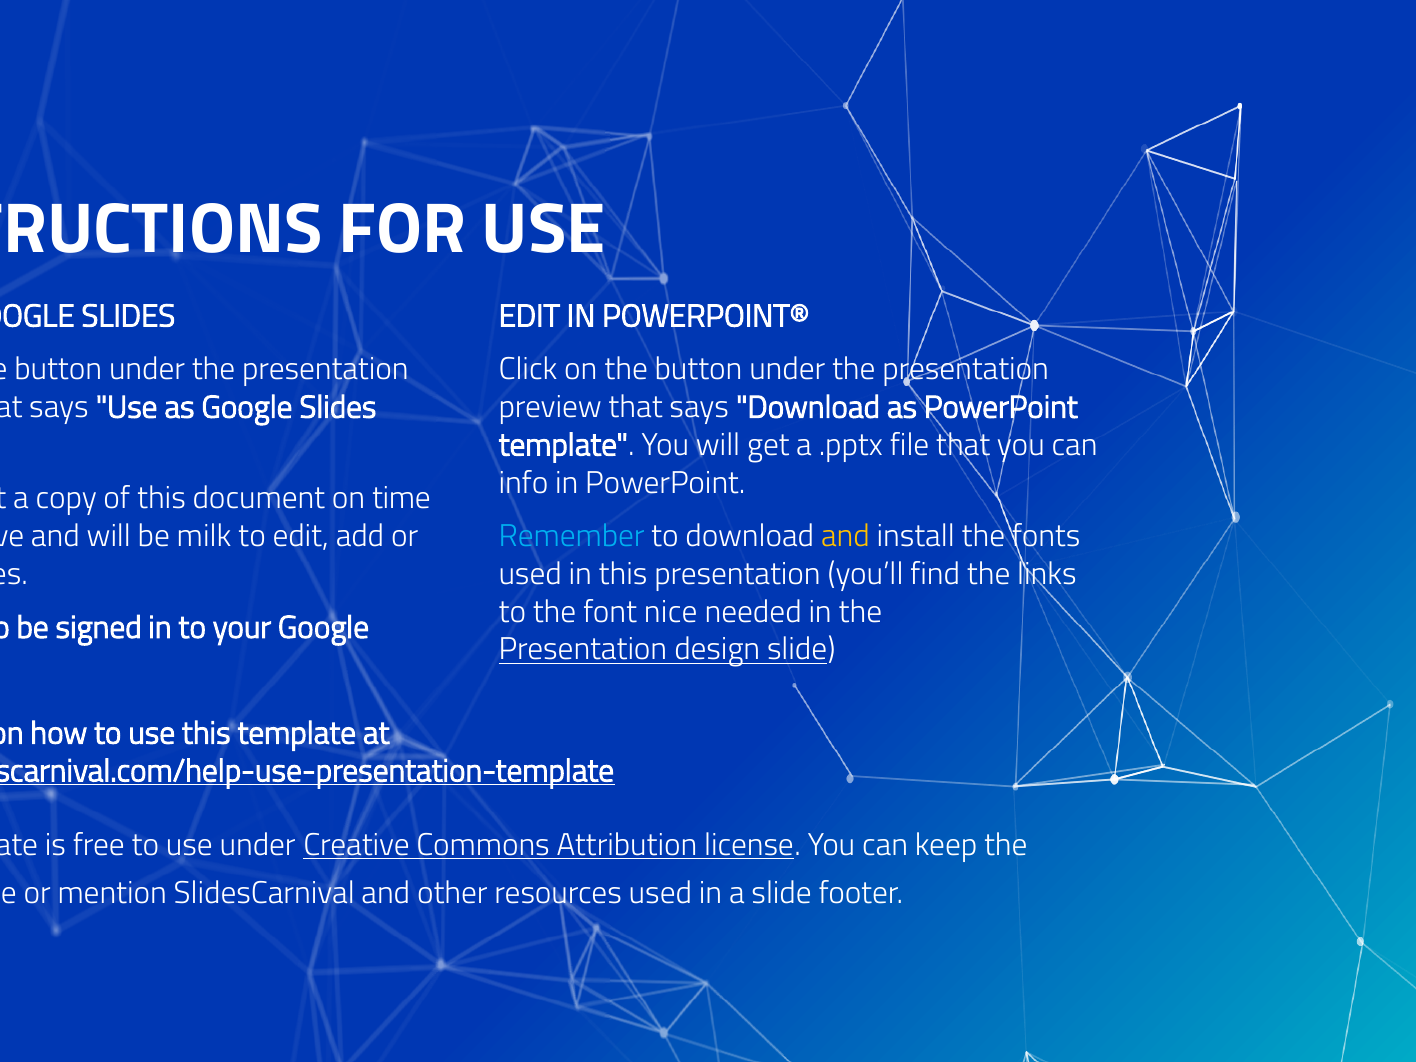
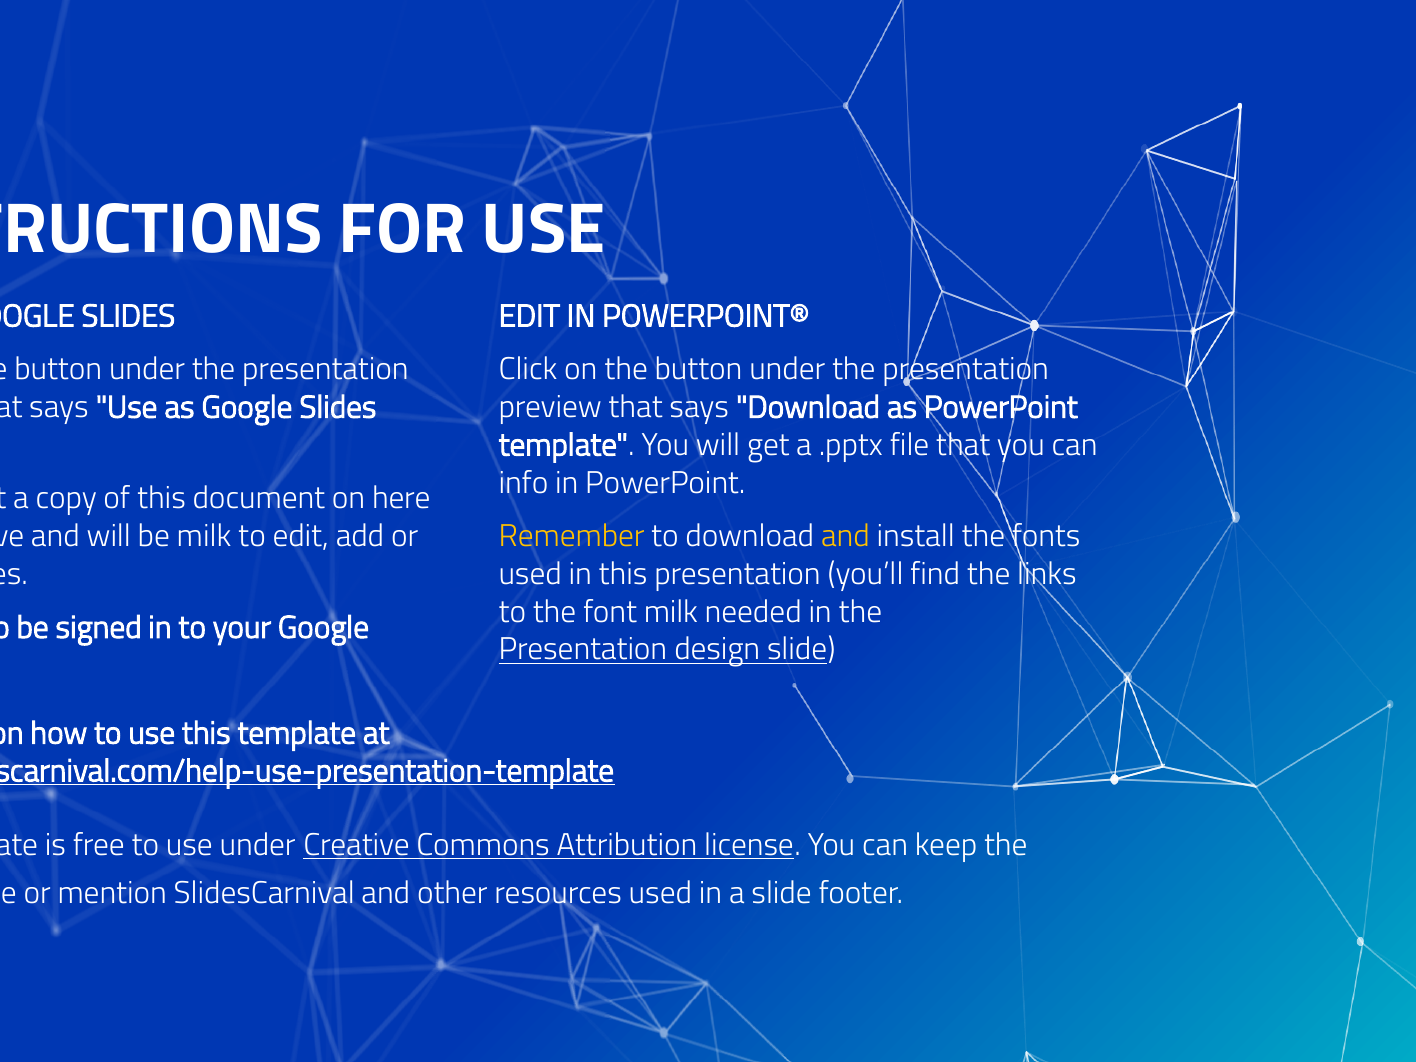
time: time -> here (401, 498)
Remember colour: light blue -> yellow (572, 536)
font nice: nice -> milk (671, 612)
